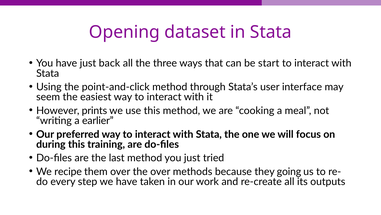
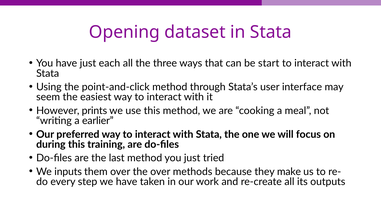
back: back -> each (109, 63)
recipe: recipe -> inputs (68, 171)
going: going -> make (289, 171)
